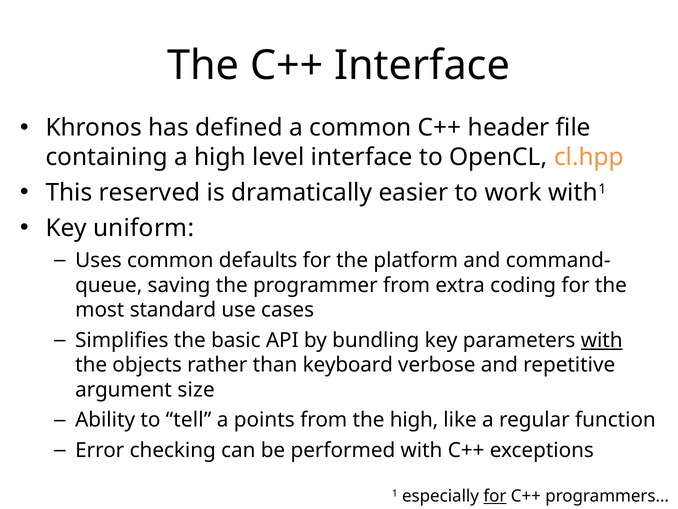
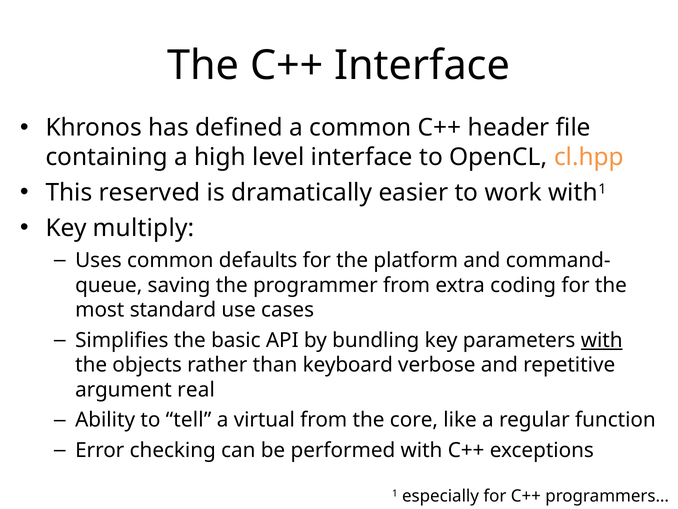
uniform: uniform -> multiply (144, 228)
size: size -> real (196, 390)
points: points -> virtual (264, 420)
the high: high -> core (414, 420)
for underline: present -> none (495, 496)
